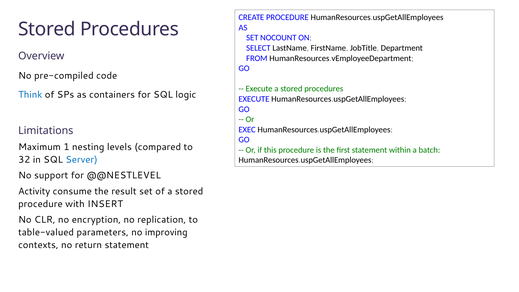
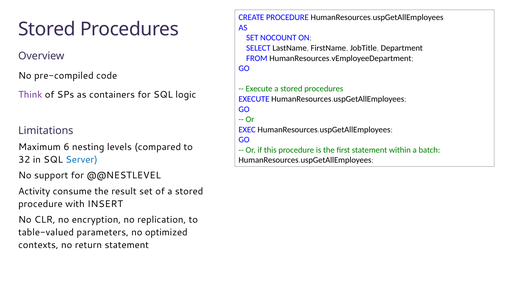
Think colour: blue -> purple (30, 95)
1: 1 -> 6 (66, 147)
improving: improving -> optimized (166, 232)
